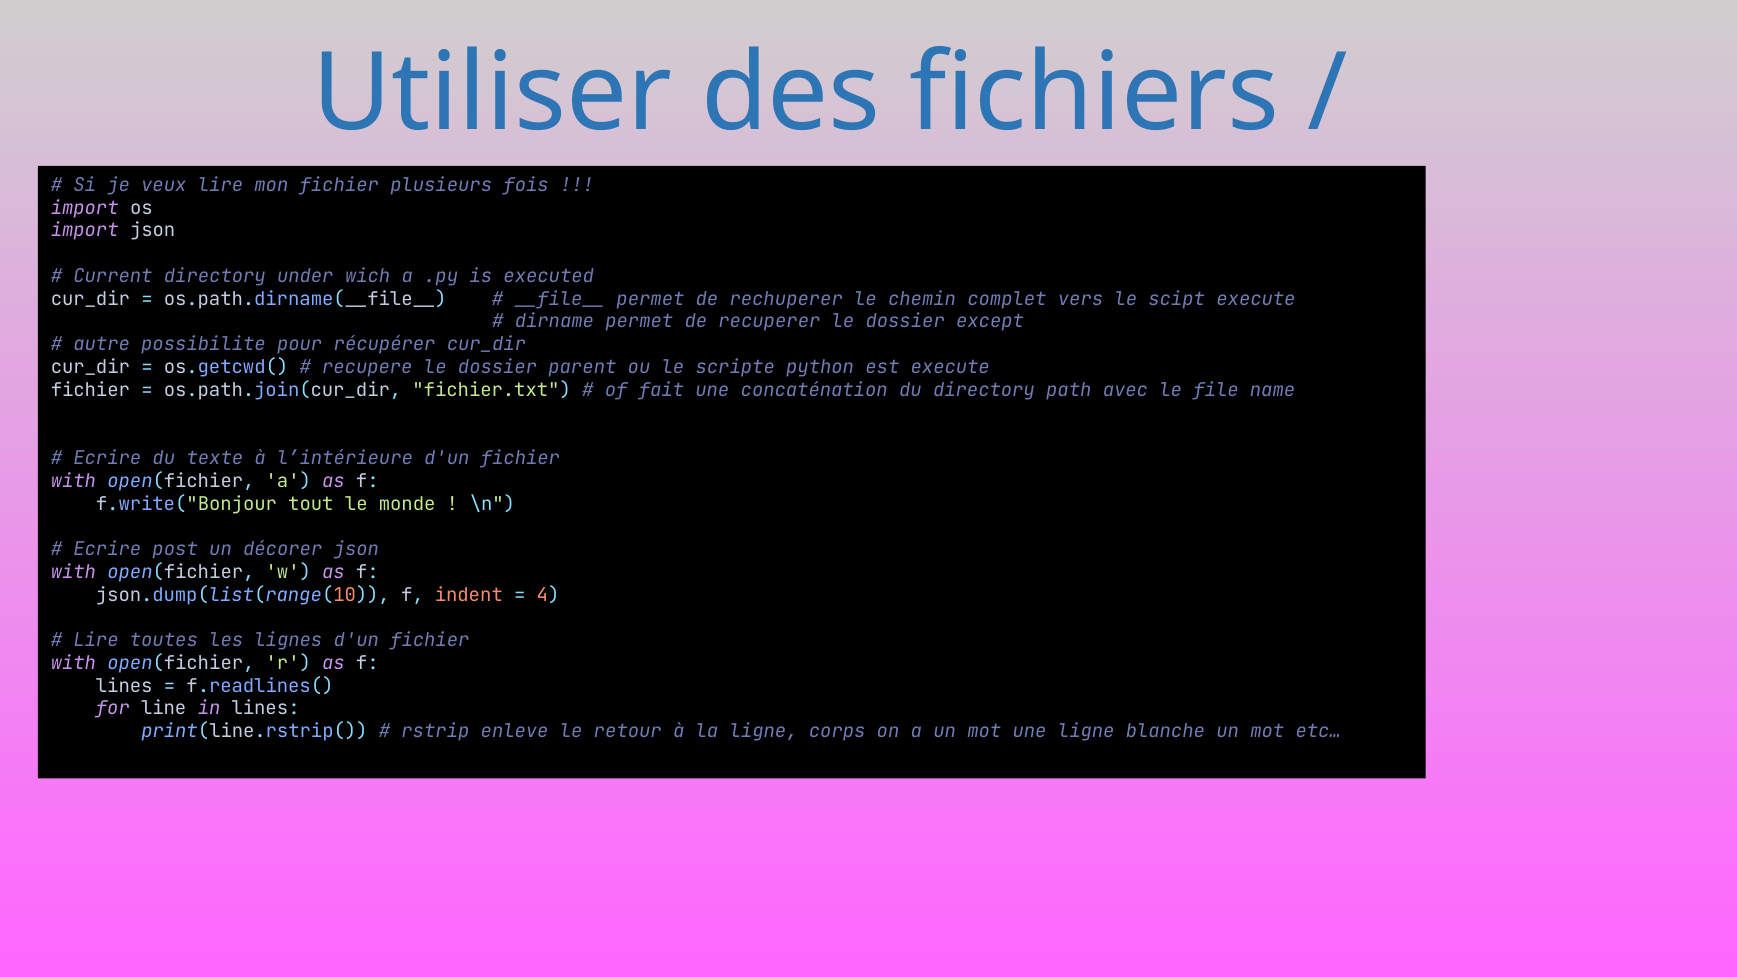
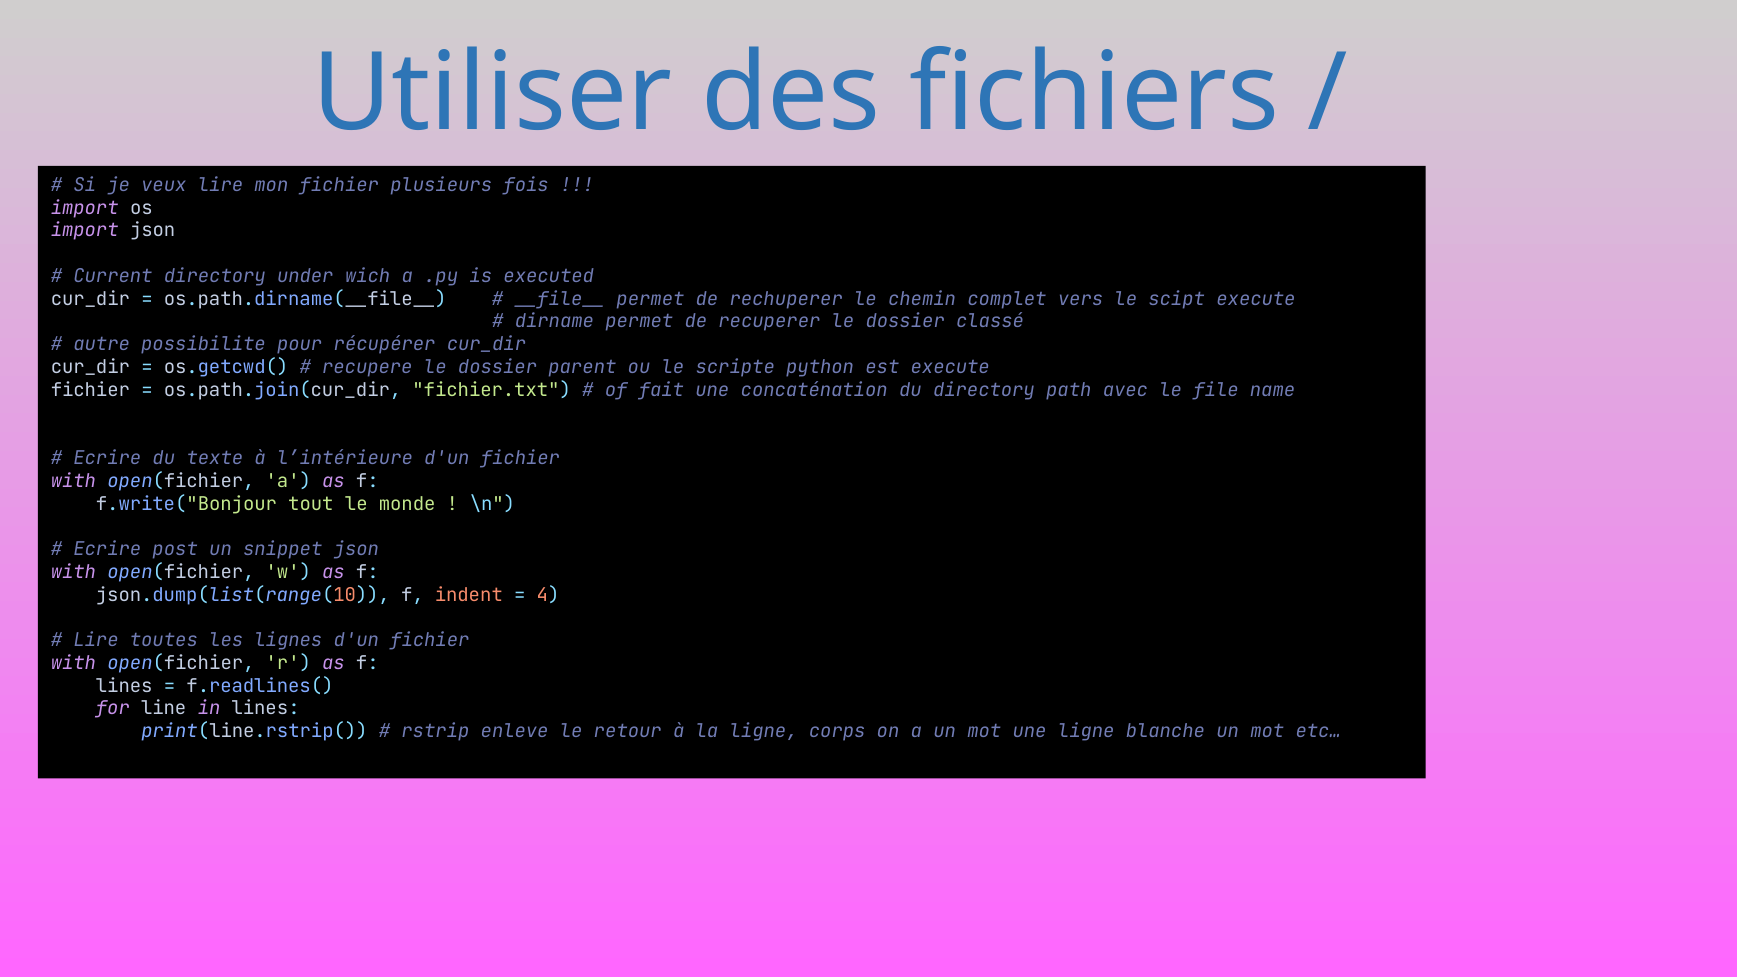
except: except -> classé (990, 322)
décorer: décorer -> snippet (283, 549)
